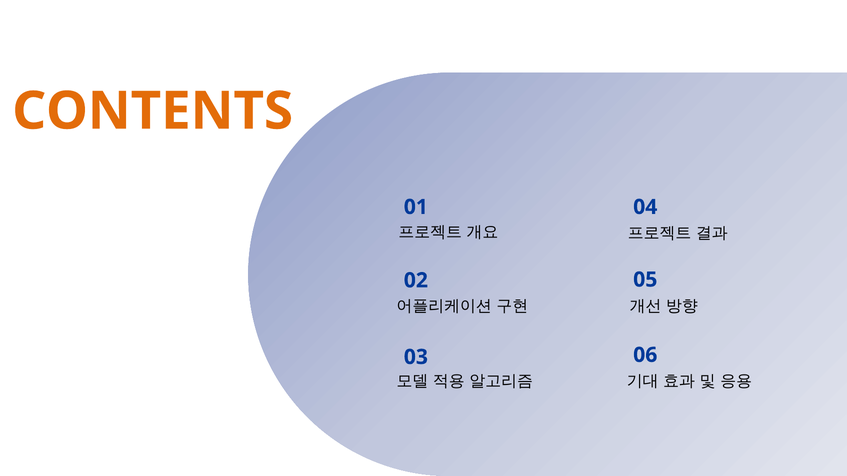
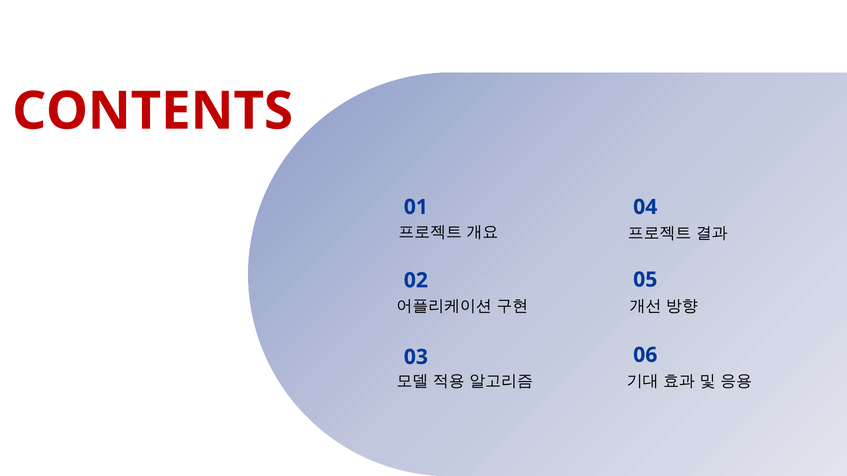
CONTENTS colour: orange -> red (153, 111)
